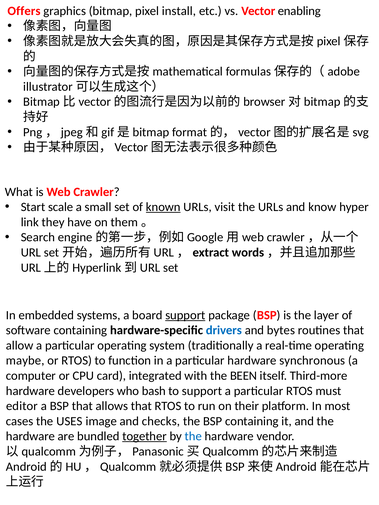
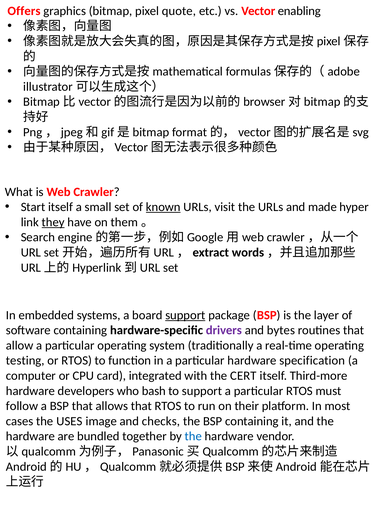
install: install -> quote (179, 11)
Start scale: scale -> itself (61, 207)
know: know -> made (322, 207)
they underline: none -> present (53, 222)
drivers colour: blue -> purple (224, 330)
maybe: maybe -> testing (25, 361)
synchronous: synchronous -> specification (312, 361)
BEEN: BEEN -> CERT (243, 376)
editor: editor -> follow (22, 406)
together underline: present -> none (145, 437)
